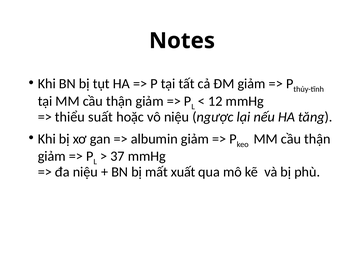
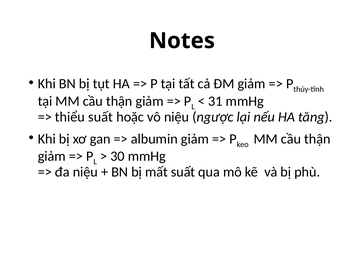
12: 12 -> 31 (215, 101)
37: 37 -> 30 (117, 156)
mất xuất: xuất -> suất (183, 172)
